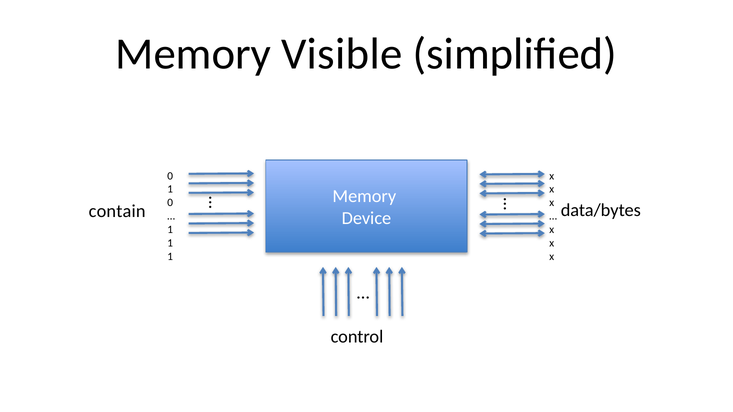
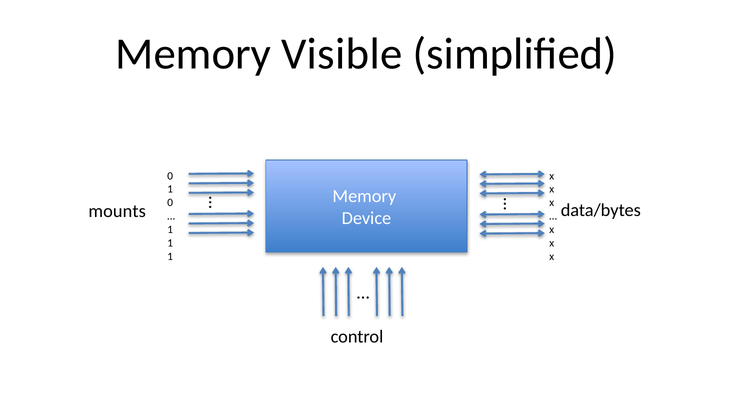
contain: contain -> mounts (117, 211)
